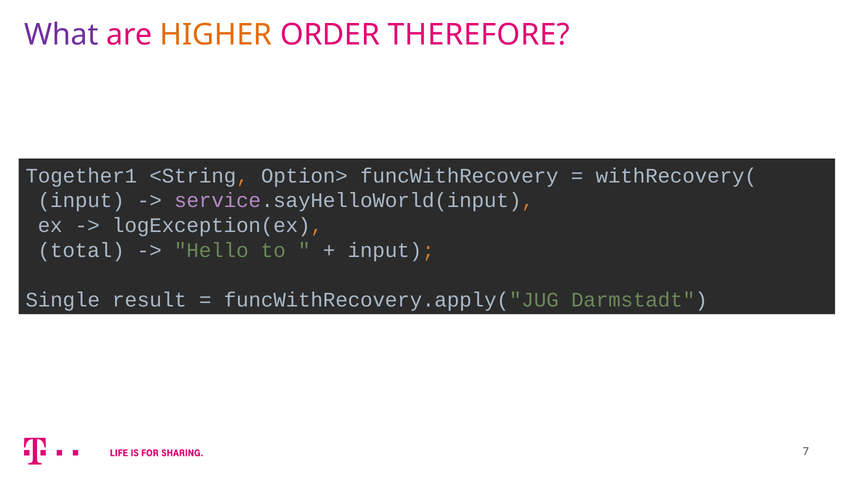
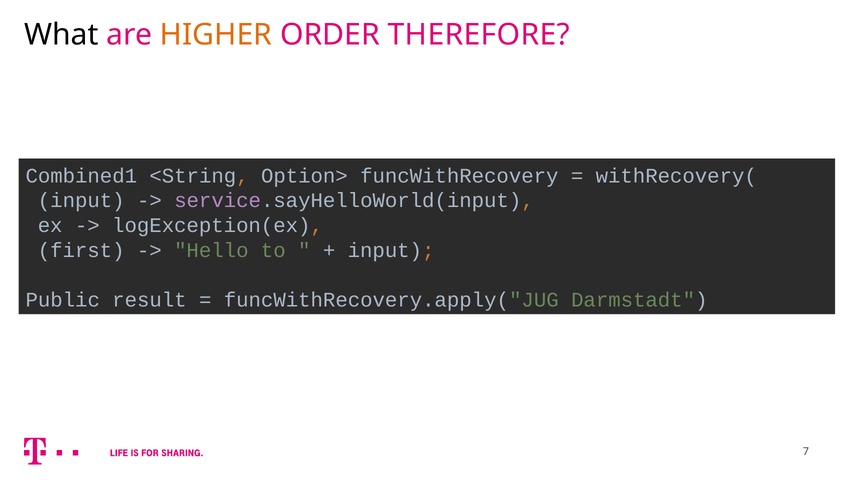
What colour: purple -> black (61, 35)
Together1: Together1 -> Combined1 (81, 176)
total: total -> first (81, 250)
Single: Single -> Public (63, 300)
